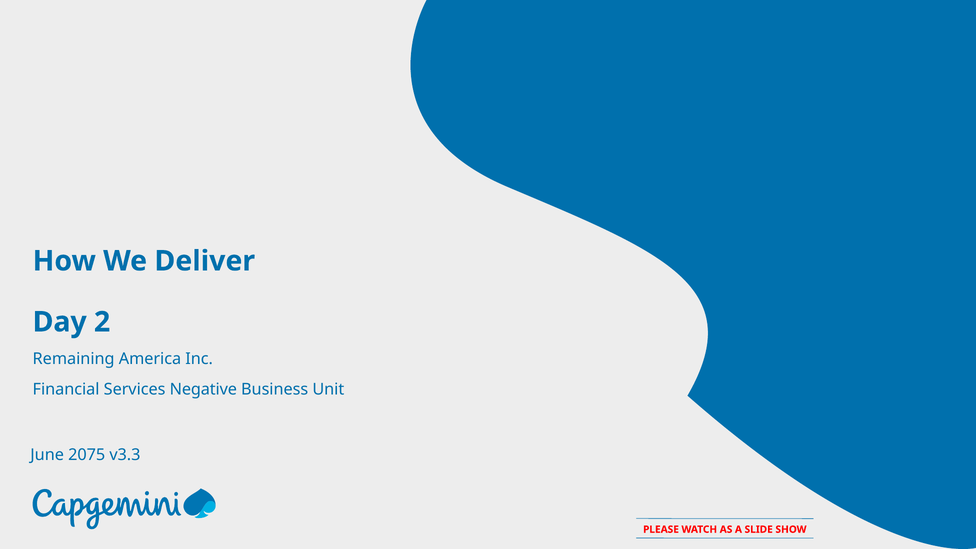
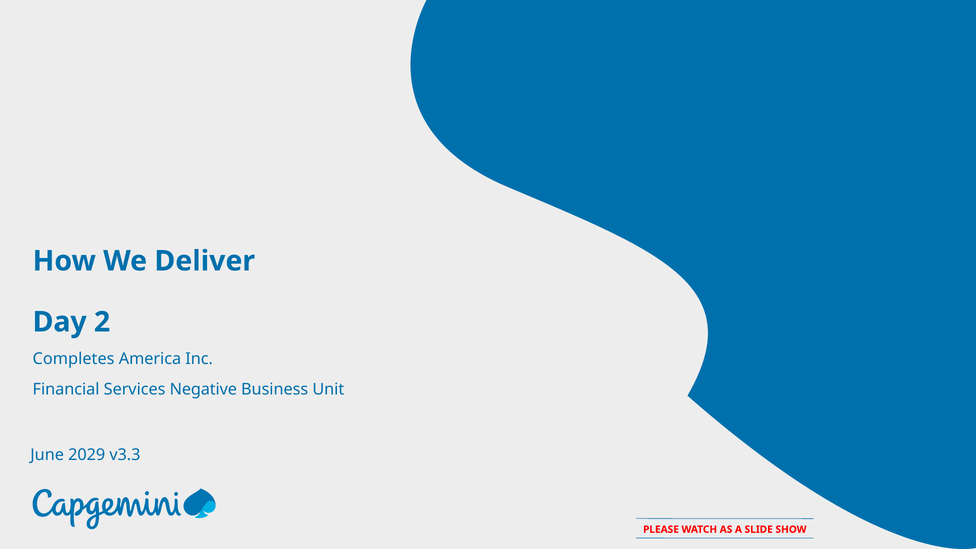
Remaining: Remaining -> Completes (74, 359)
2075: 2075 -> 2029 (87, 455)
